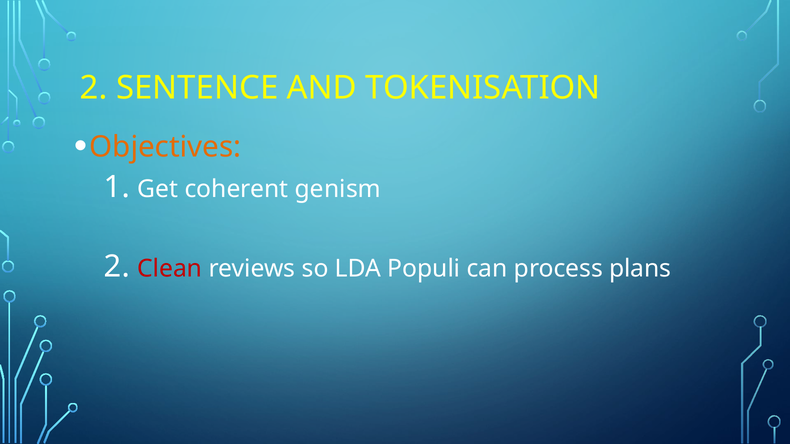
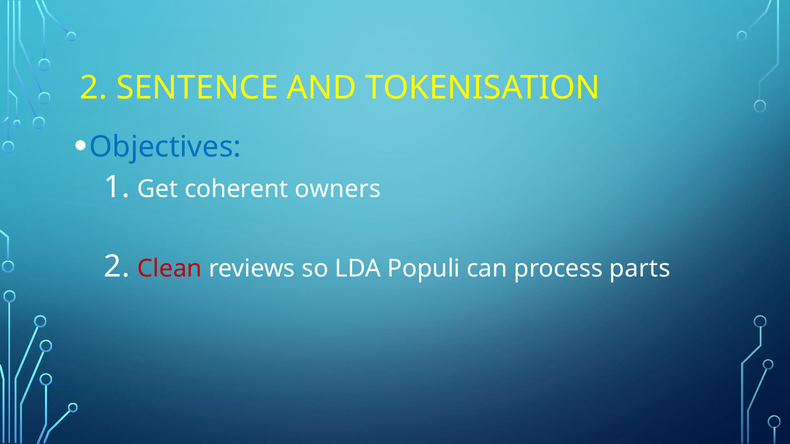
Objectives colour: orange -> blue (165, 147)
genism: genism -> owners (338, 190)
plans: plans -> parts (640, 269)
